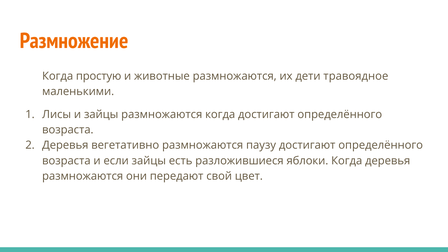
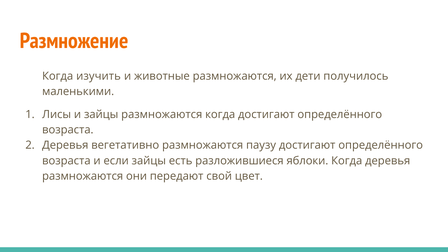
простую: простую -> изучить (99, 76)
травоядное: травоядное -> получилось (356, 76)
